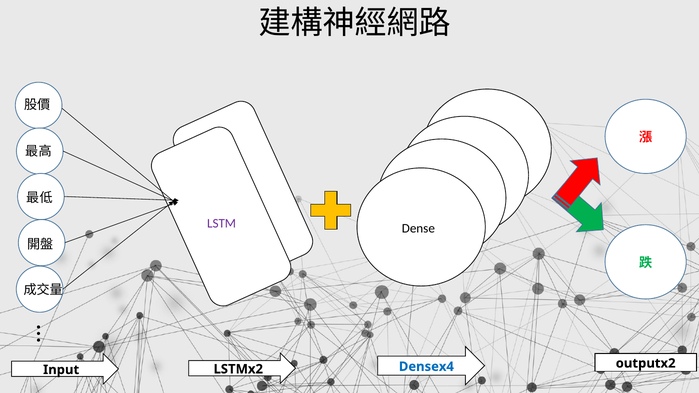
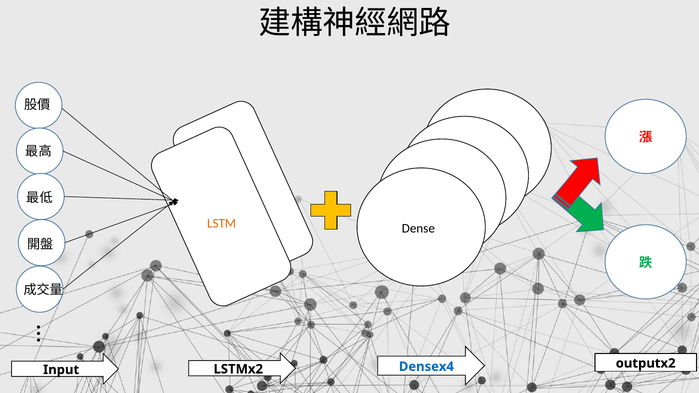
LSTM colour: purple -> orange (222, 223)
